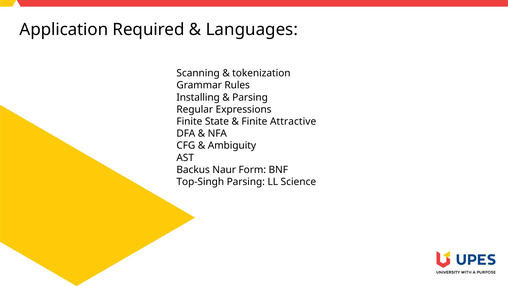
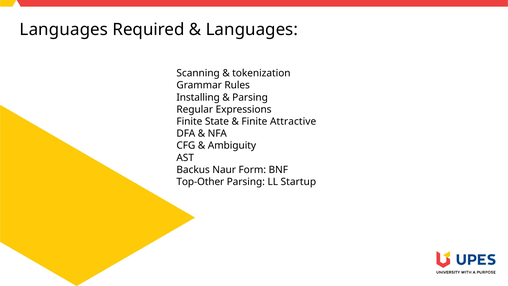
Application: Application -> Languages (64, 30)
Top-Singh: Top-Singh -> Top-Other (200, 182)
Science: Science -> Startup (298, 182)
